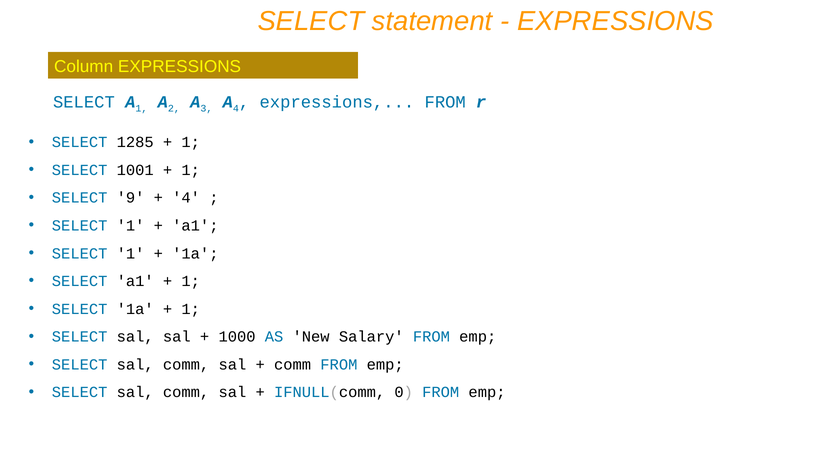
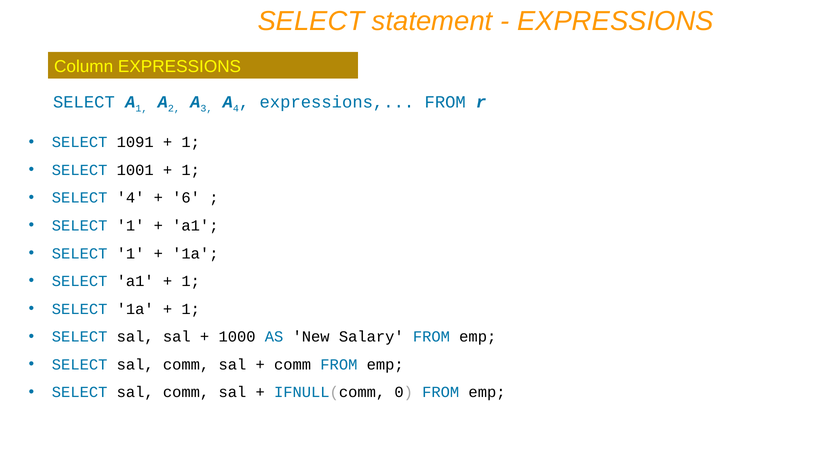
1285: 1285 -> 1091 (135, 142)
SELECT 9: 9 -> 4 (131, 198)
4: 4 -> 6 (186, 198)
